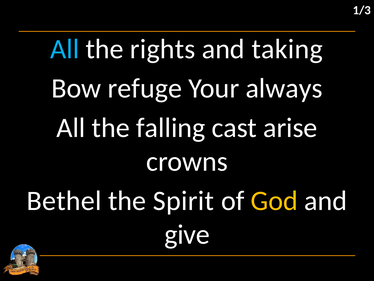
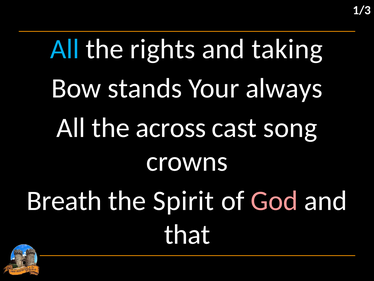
refuge: refuge -> stands (145, 88)
falling: falling -> across (171, 128)
arise: arise -> song (290, 128)
Bethel: Bethel -> Breath (64, 200)
God colour: yellow -> pink (274, 200)
give: give -> that (187, 234)
